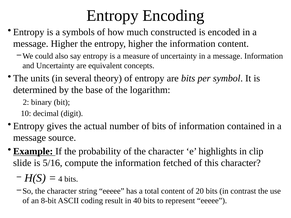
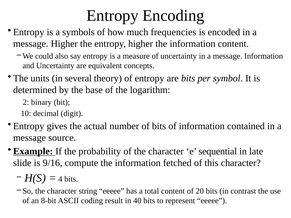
constructed: constructed -> frequencies (174, 32)
highlights: highlights -> sequential (218, 152)
clip: clip -> late (256, 152)
5/16: 5/16 -> 9/16 (53, 163)
